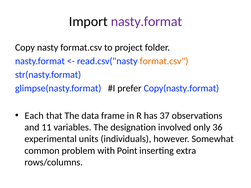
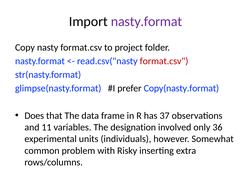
format.csv colour: orange -> red (164, 61)
Each: Each -> Does (34, 116)
Point: Point -> Risky (127, 151)
